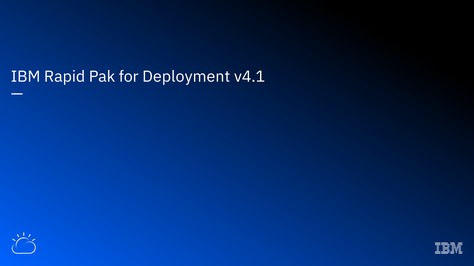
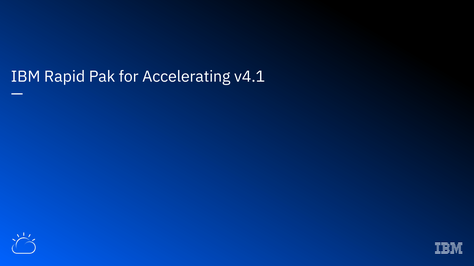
Deployment: Deployment -> Accelerating (186, 77)
